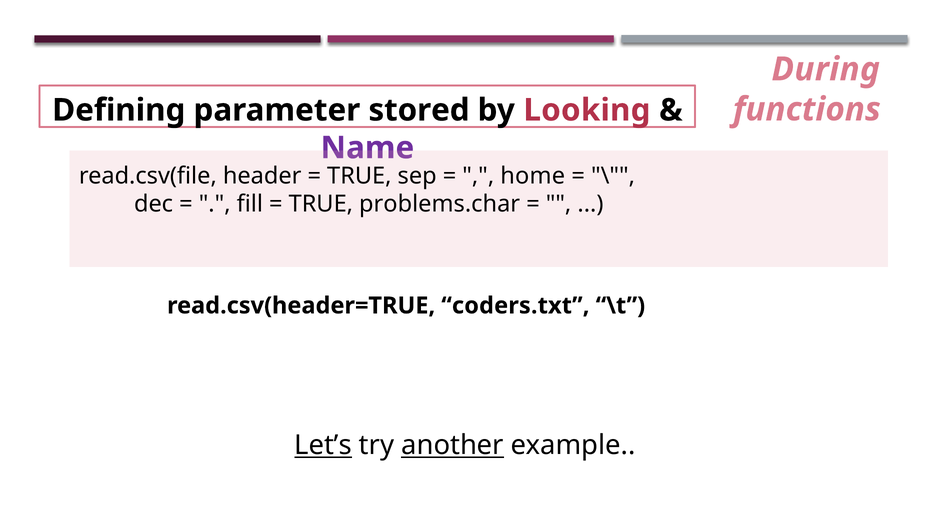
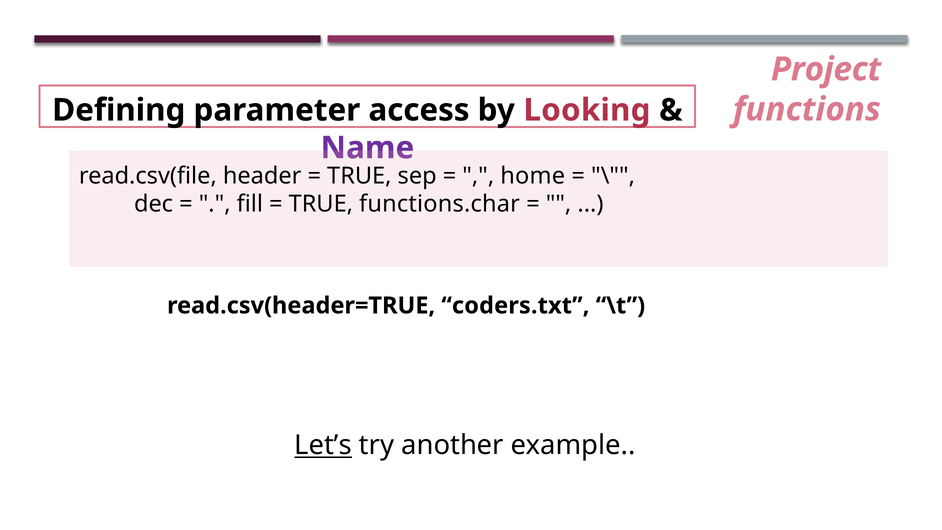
During: During -> Project (826, 69)
stored: stored -> access (419, 110)
problems.char: problems.char -> functions.char (440, 204)
another underline: present -> none (452, 445)
